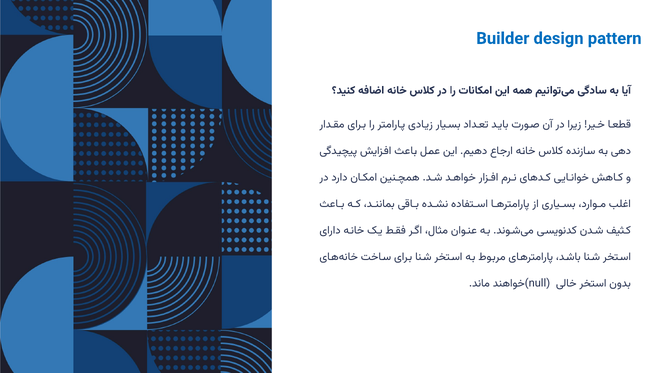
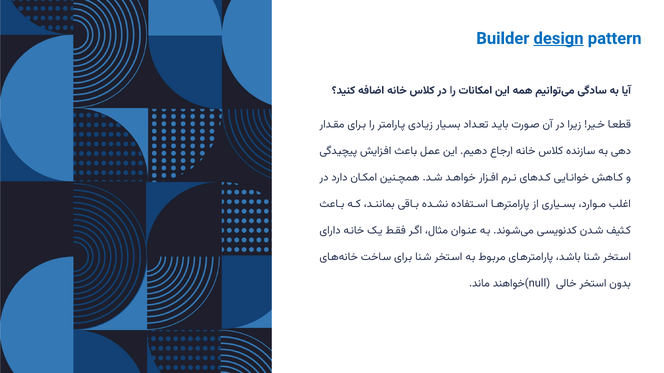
design underline: none -> present (559, 38)
